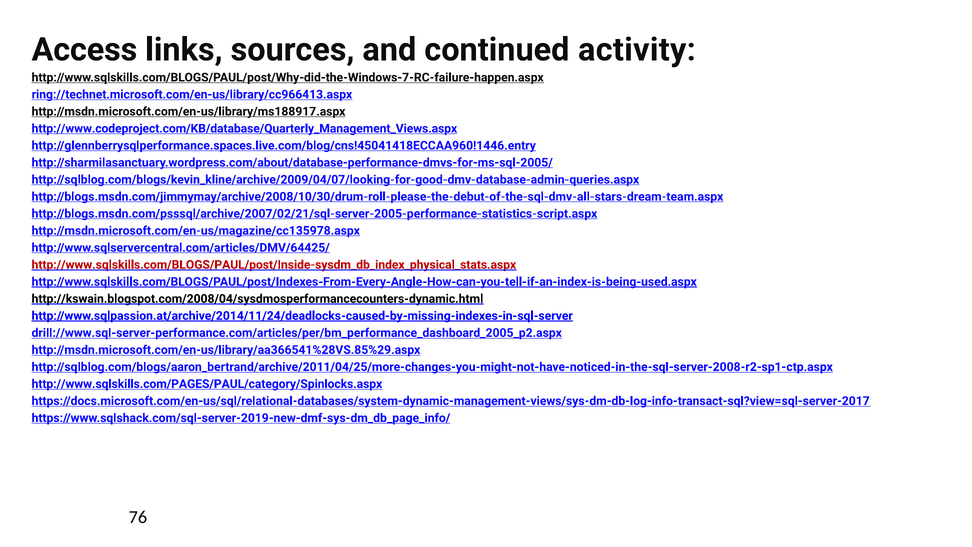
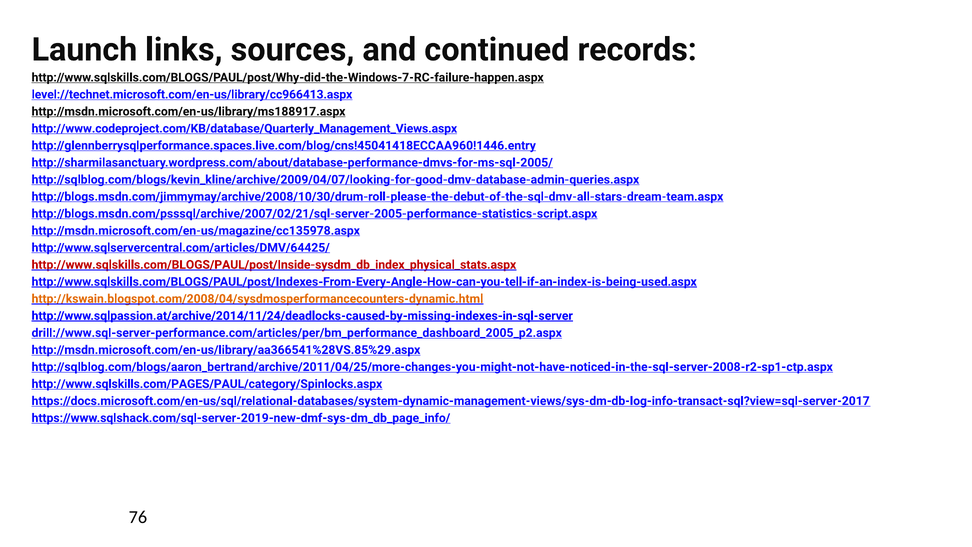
Access: Access -> Launch (84, 50)
activity: activity -> records (637, 50)
ring://technet.microsoft.com/en-us/library/cc966413.aspx: ring://technet.microsoft.com/en-us/library/cc966413.aspx -> level://technet.microsoft.com/en-us/library/cc966413.aspx (192, 94)
http://kswain.blogspot.com/2008/04/sysdmosperformancecounters-dynamic.html colour: black -> orange (257, 299)
